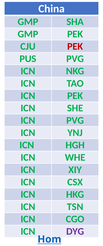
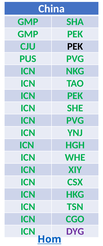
PEK colour: red -> black (75, 46)
